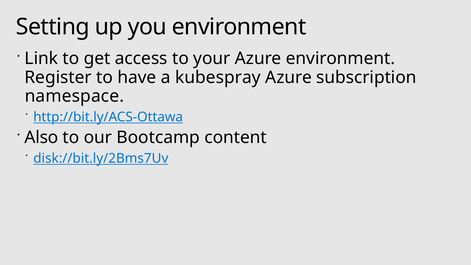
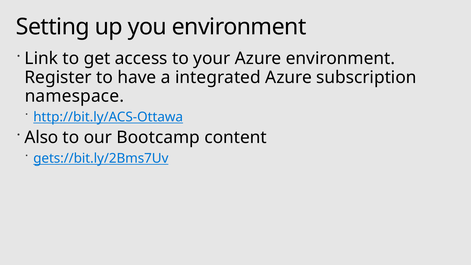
kubespray: kubespray -> integrated (218, 77)
disk://bit.ly/2Bms7Uv: disk://bit.ly/2Bms7Uv -> gets://bit.ly/2Bms7Uv (101, 158)
